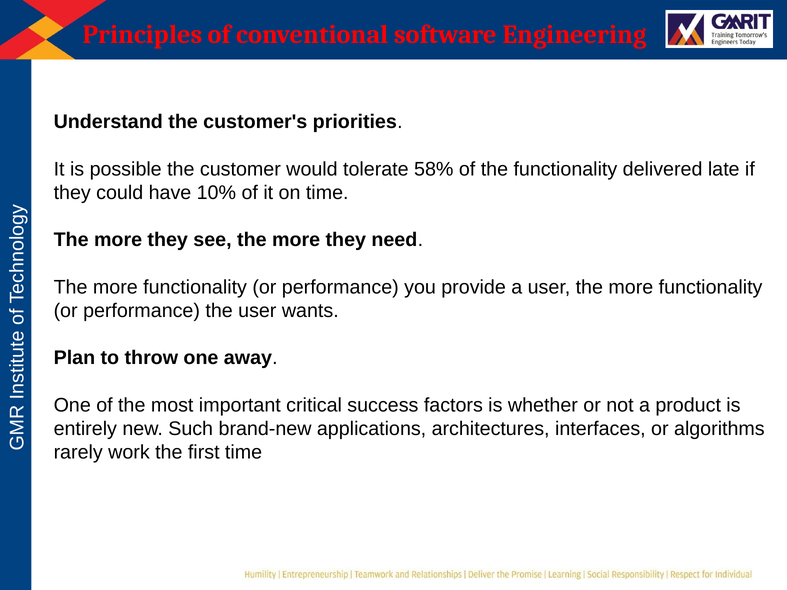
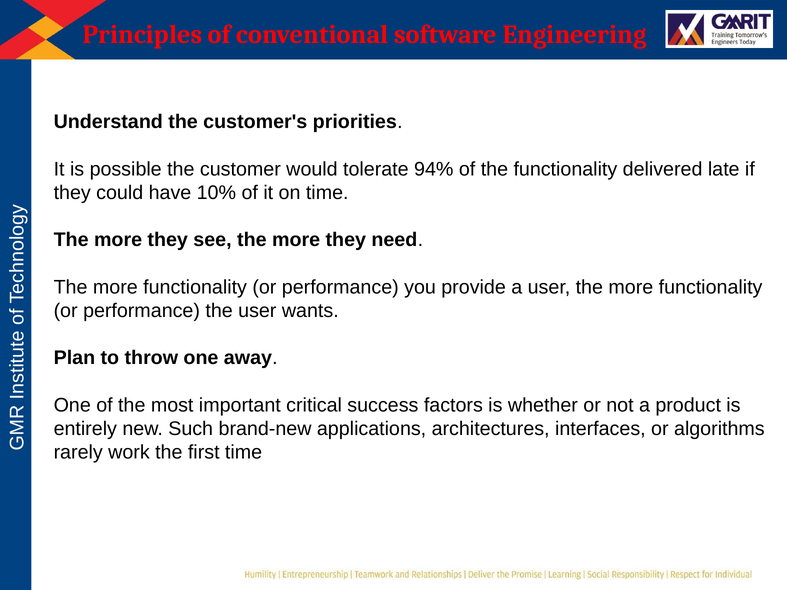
58%: 58% -> 94% (434, 169)
